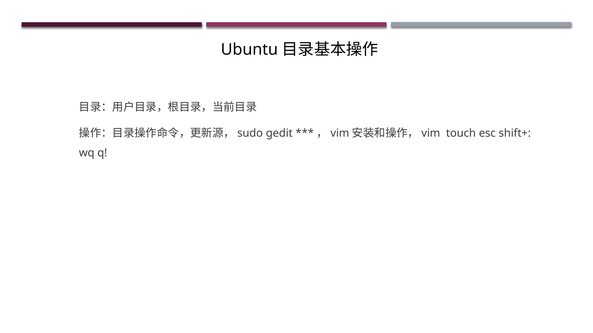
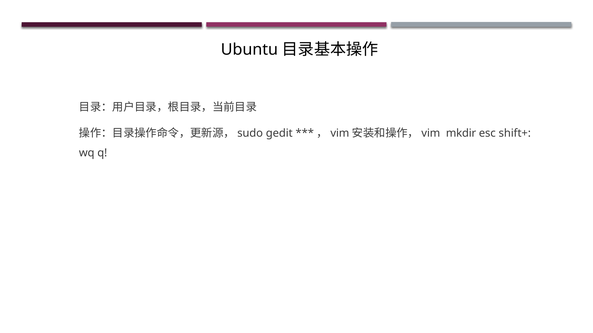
touch: touch -> mkdir (461, 133)
